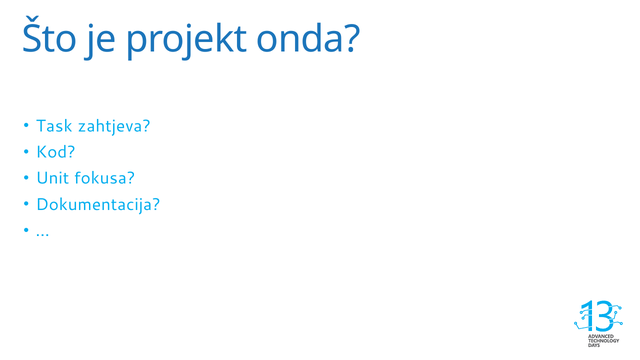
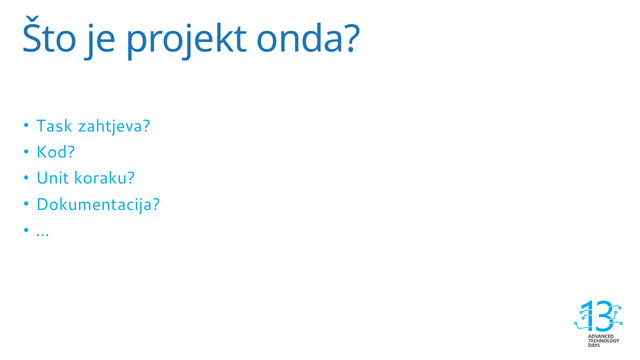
fokusa: fokusa -> koraku (105, 178)
